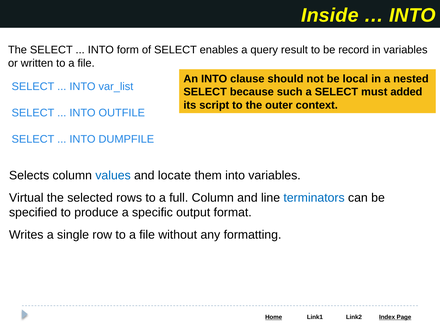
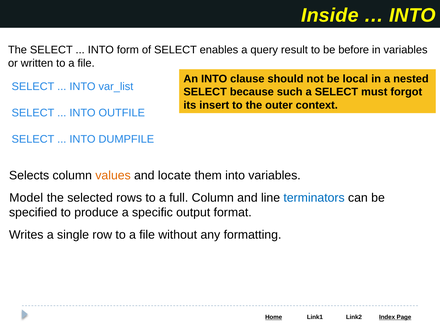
record: record -> before (354, 50)
added: added -> forgot (406, 92)
script: script -> insert (214, 105)
values colour: blue -> orange (113, 175)
Virtual: Virtual -> Model (26, 198)
